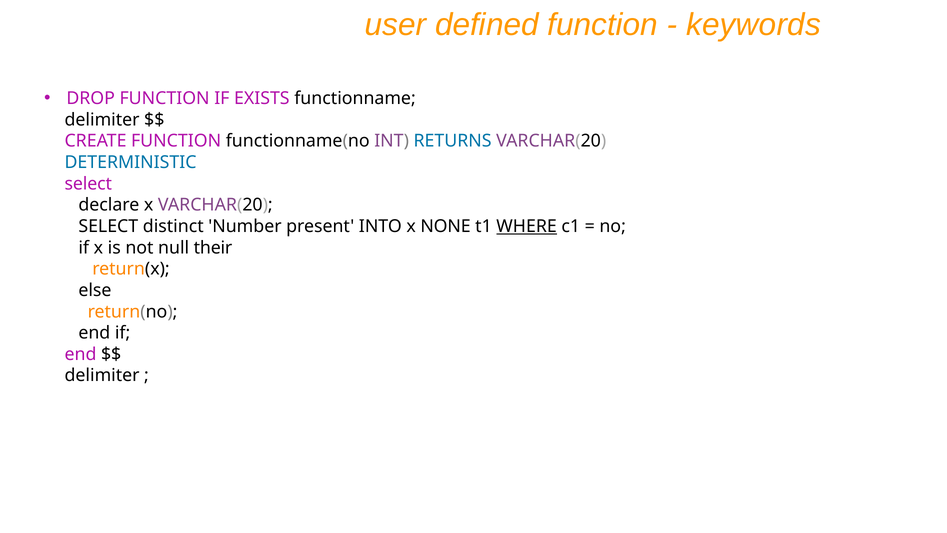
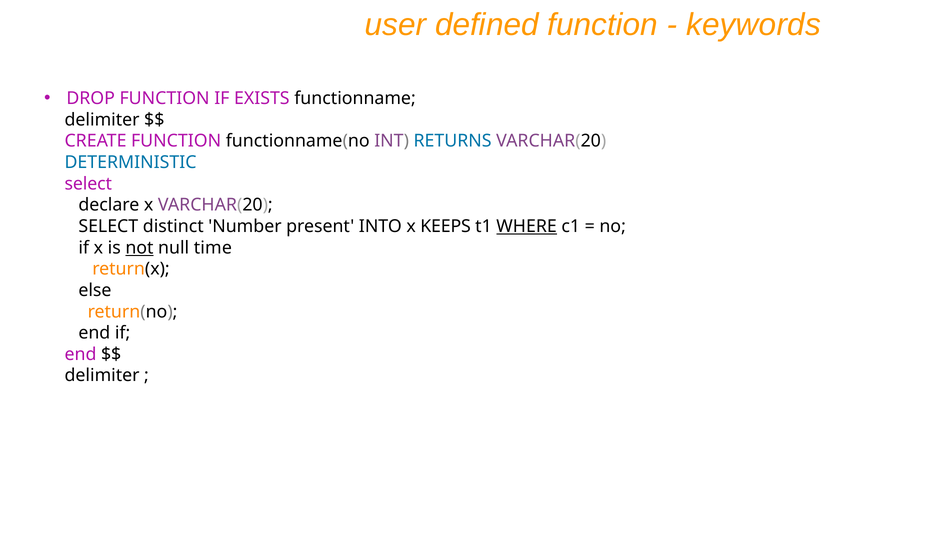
NONE: NONE -> KEEPS (446, 226)
not underline: none -> present (139, 248)
their: their -> time (213, 248)
